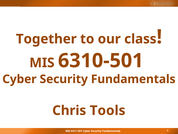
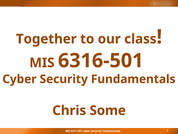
6310-501: 6310-501 -> 6316-501 (101, 60)
Tools: Tools -> Some (108, 110)
